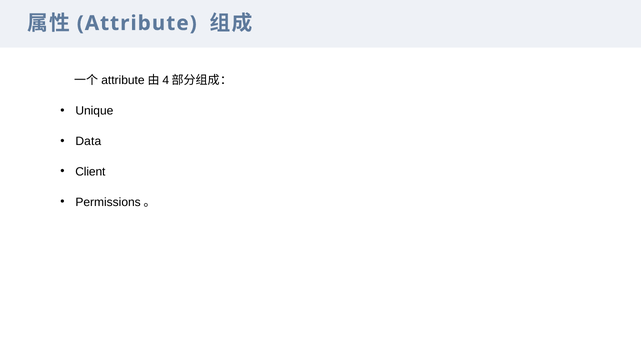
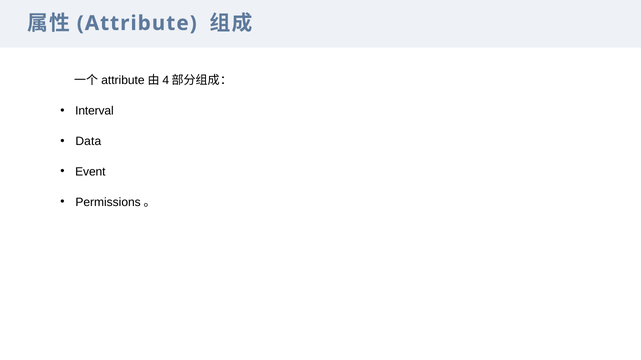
Unique: Unique -> Interval (94, 111)
Client: Client -> Event (90, 172)
